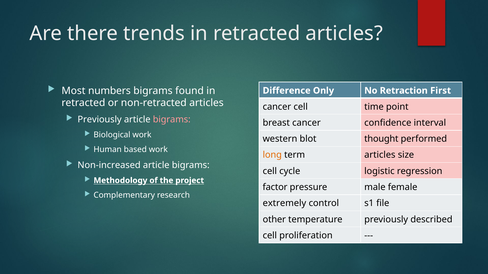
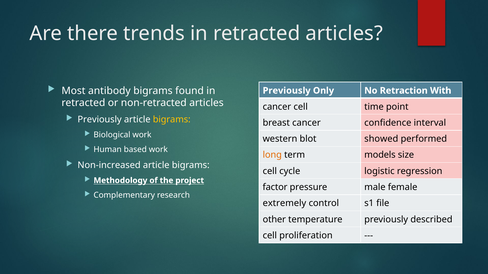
numbers: numbers -> antibody (109, 91)
Difference: Difference -> Previously (287, 91)
First: First -> With (441, 91)
bigrams colour: pink -> yellow (172, 120)
thought: thought -> showed (381, 139)
term articles: articles -> models (380, 155)
